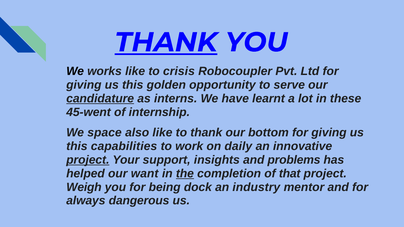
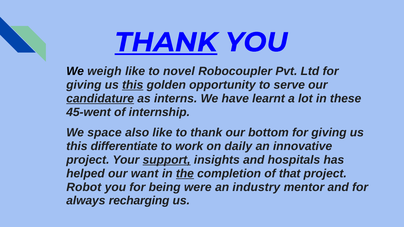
works: works -> weigh (104, 71)
crisis: crisis -> novel (179, 71)
this underline: none -> present (133, 85)
capabilities: capabilities -> differentiate (124, 146)
project underline: present -> none (88, 160)
support underline: none -> present (167, 160)
problems: problems -> hospitals (294, 160)
Weigh: Weigh -> Robot (84, 187)
dock: dock -> were (198, 187)
dangerous: dangerous -> recharging (139, 201)
